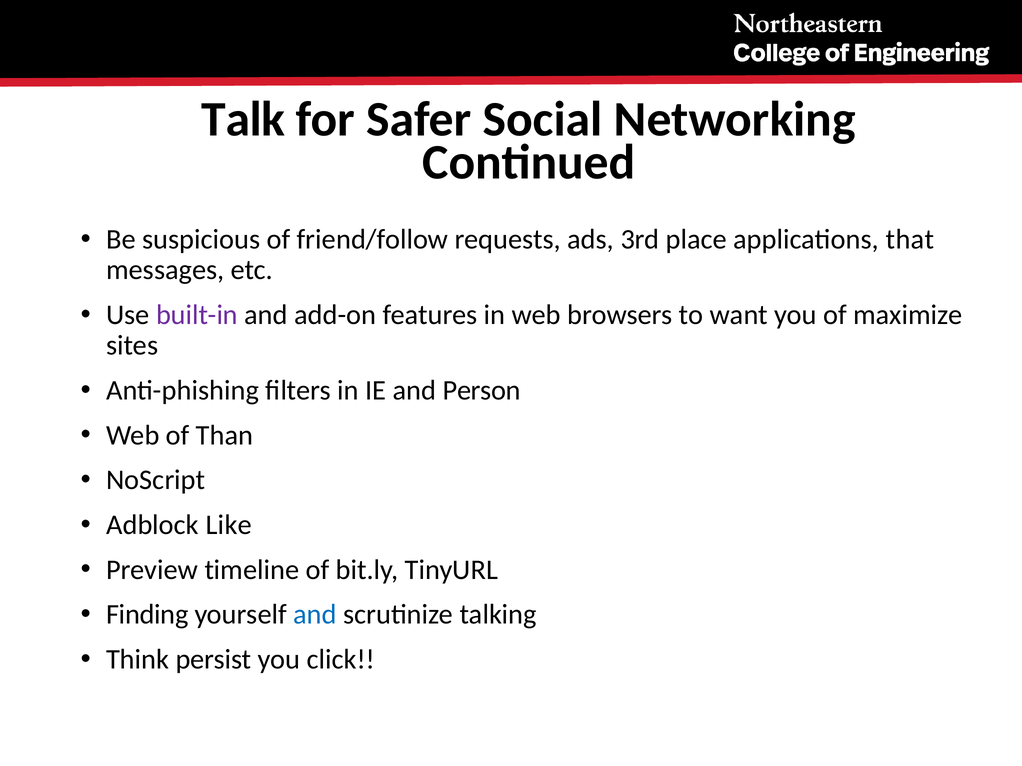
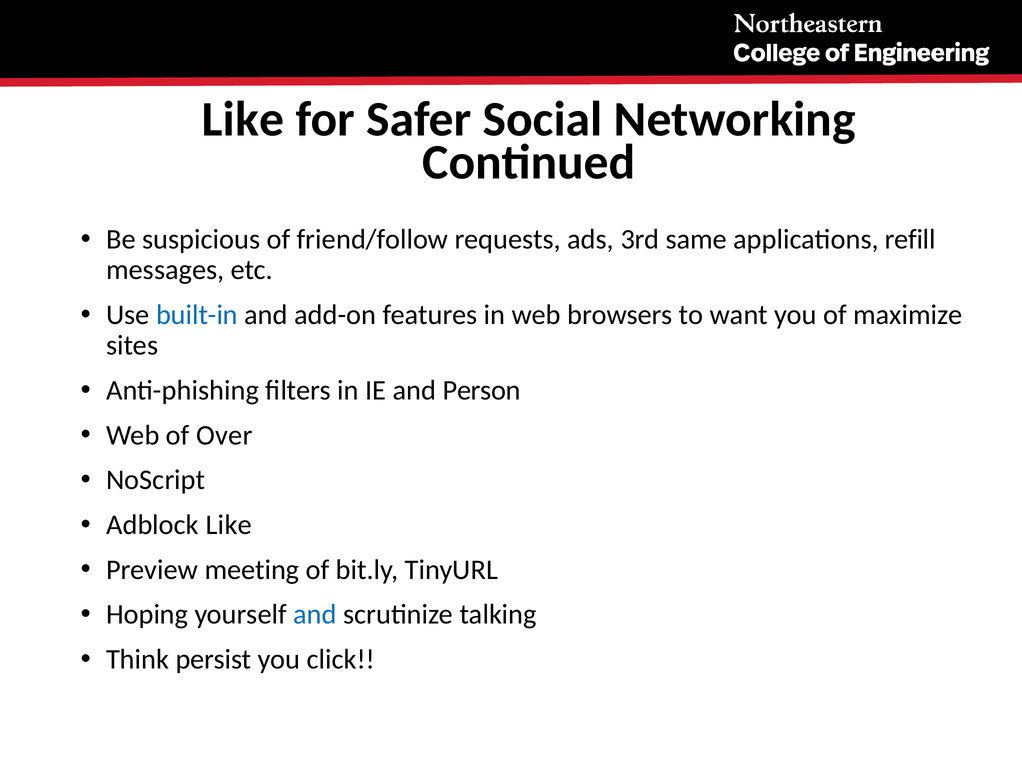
Talk: Talk -> Like (243, 120)
place: place -> same (696, 240)
that: that -> refill (910, 240)
built-in colour: purple -> blue (197, 315)
Than: Than -> Over (224, 436)
timeline: timeline -> meeting (252, 570)
Finding: Finding -> Hoping (147, 615)
